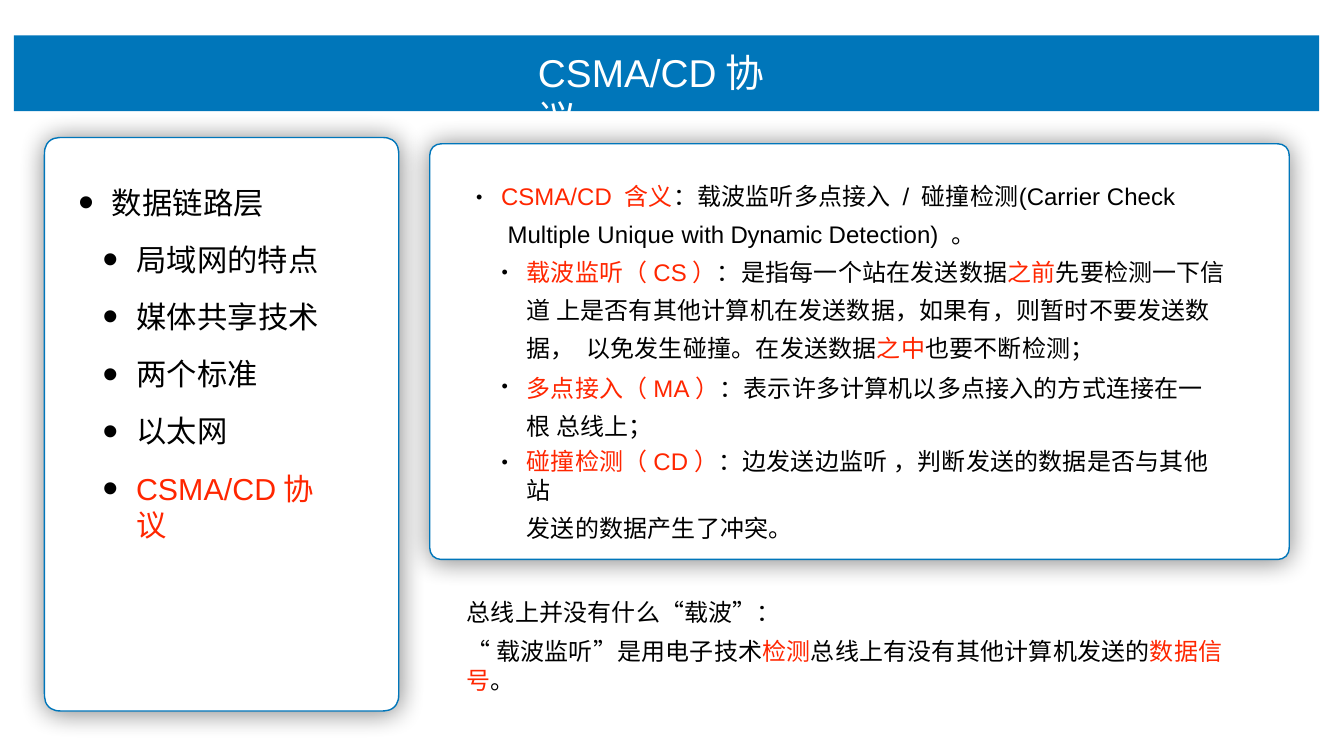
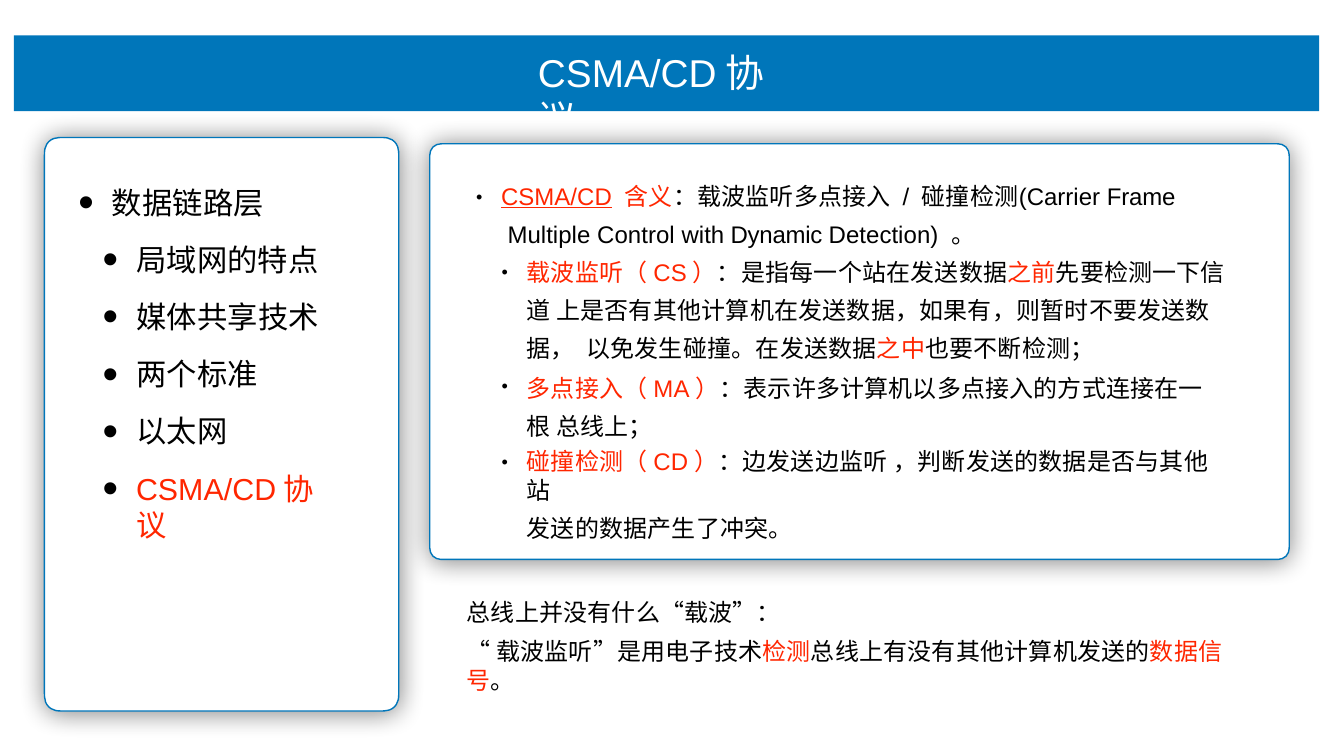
CSMA/CD underline: none -> present (556, 197)
Check: Check -> Frame (1141, 197)
Unique: Unique -> Control (636, 235)
